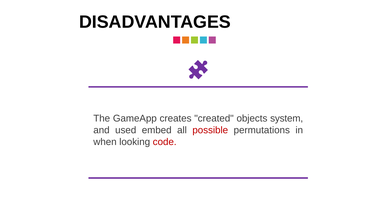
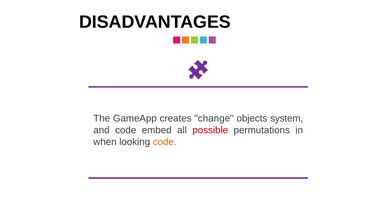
created: created -> change (214, 118)
and used: used -> code (126, 130)
code colour: red -> orange (165, 142)
